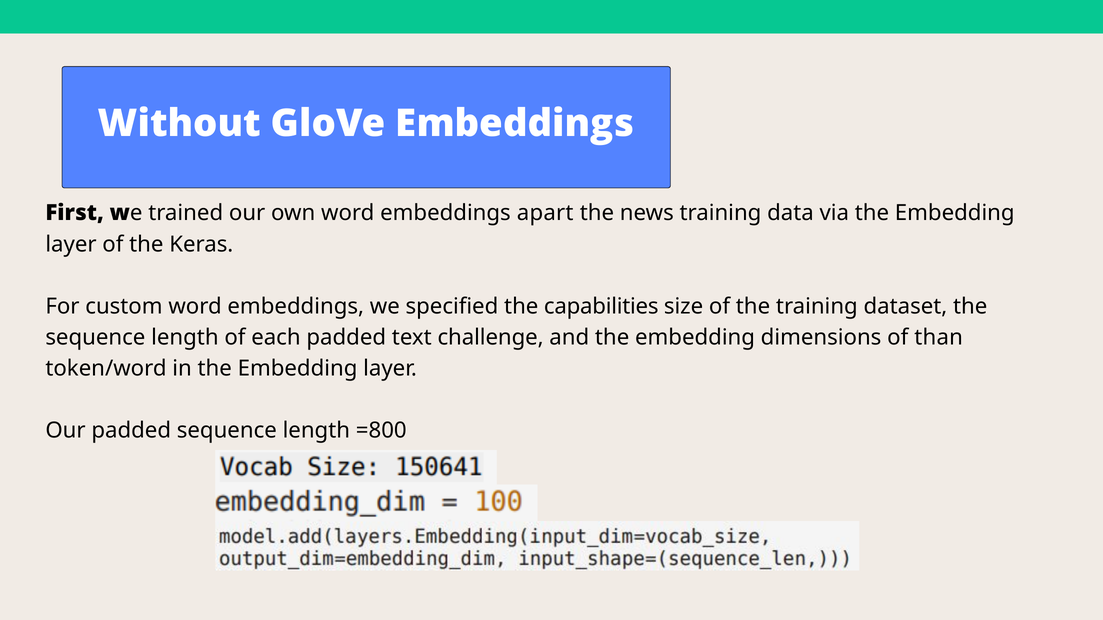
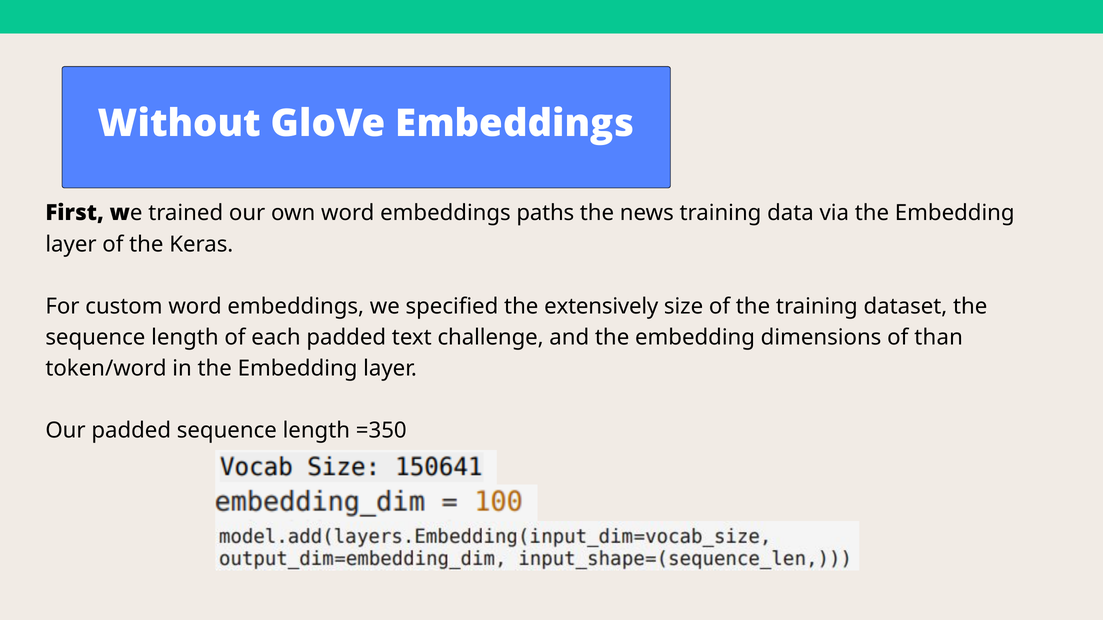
apart: apart -> paths (545, 213)
capabilities: capabilities -> extensively (601, 307)
=800: =800 -> =350 (381, 431)
